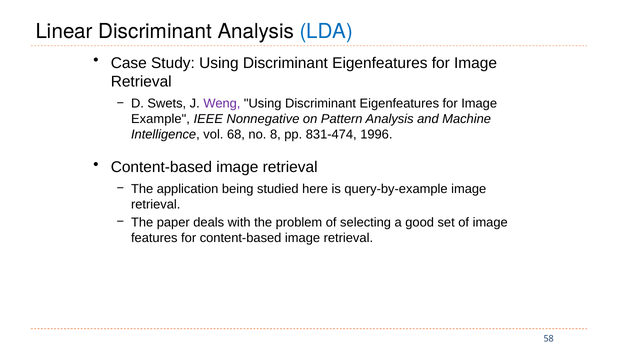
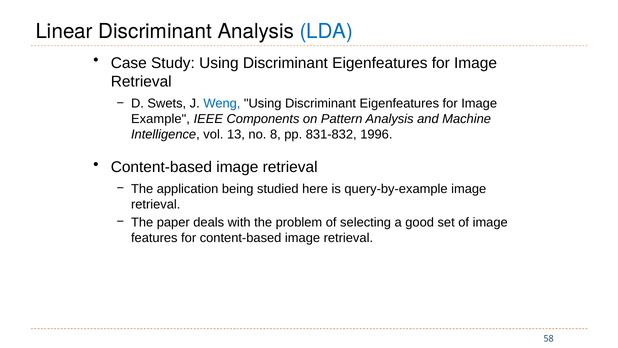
Weng colour: purple -> blue (222, 104)
Nonnegative: Nonnegative -> Components (263, 119)
68: 68 -> 13 (236, 135)
831-474: 831-474 -> 831-832 (331, 135)
